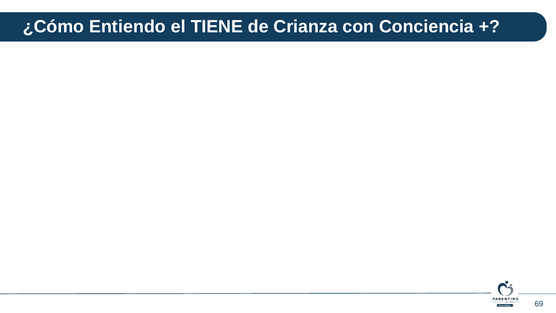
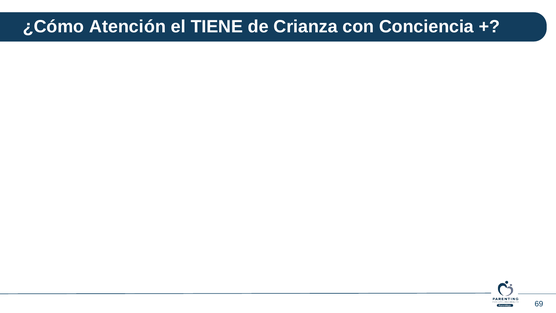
Entiendo: Entiendo -> Atención (127, 27)
